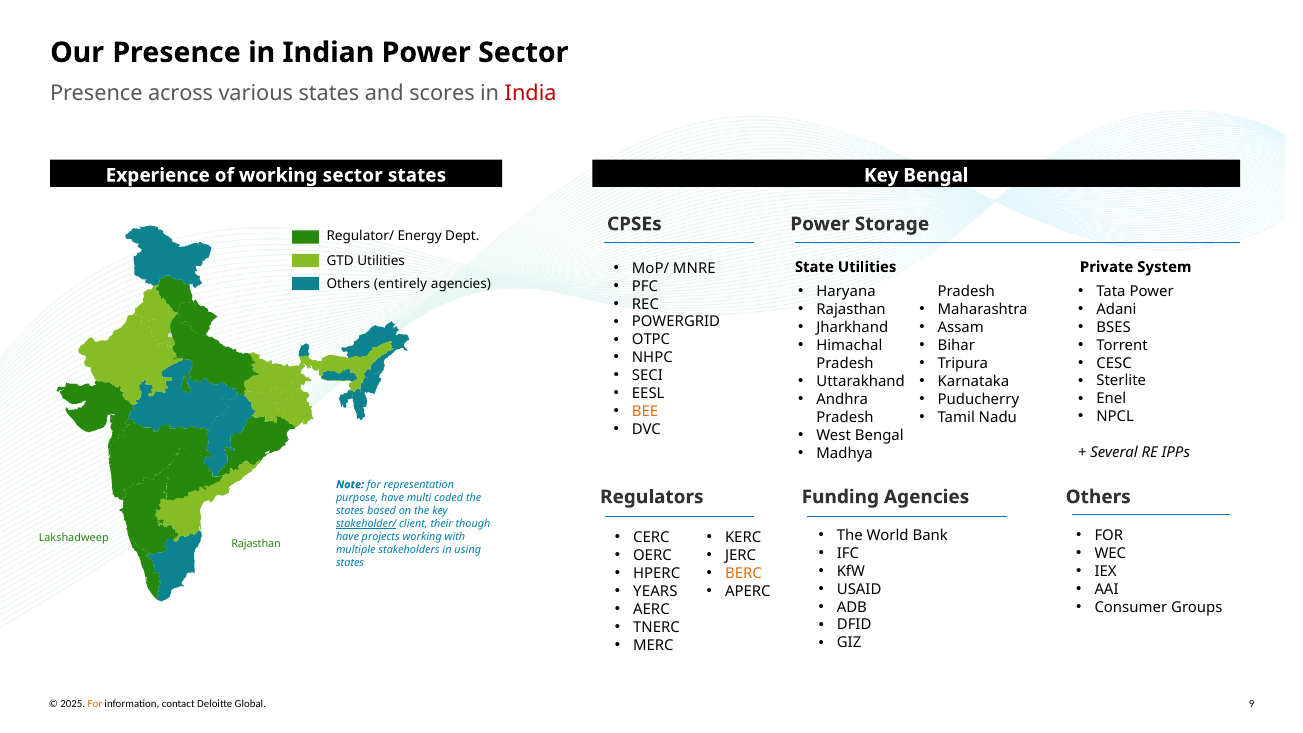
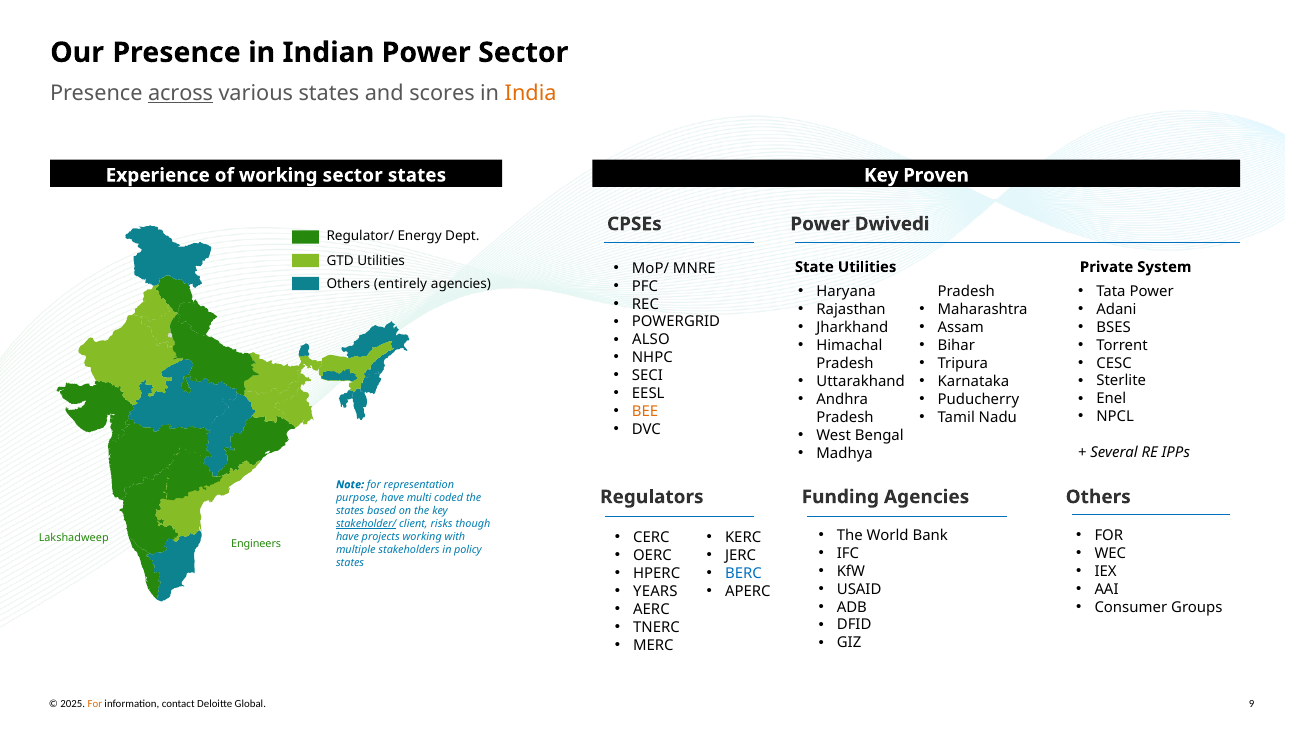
across underline: none -> present (181, 93)
India colour: red -> orange (531, 93)
Key Bengal: Bengal -> Proven (936, 175)
Storage: Storage -> Dwivedi (892, 224)
OTPC: OTPC -> ALSO (651, 340)
their: their -> risks (442, 524)
Rajasthan: Rajasthan -> Engineers (256, 544)
using: using -> policy (468, 550)
BERC colour: orange -> blue (743, 574)
